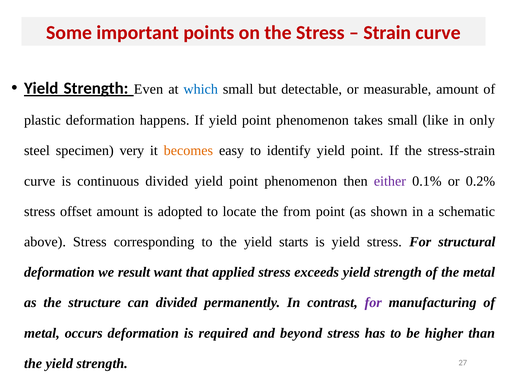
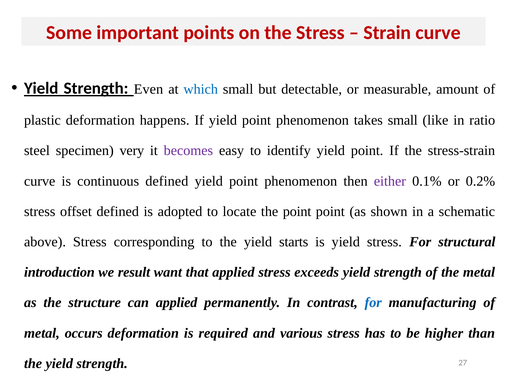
only: only -> ratio (482, 120)
becomes colour: orange -> purple (188, 151)
continuous divided: divided -> defined (167, 181)
offset amount: amount -> defined (118, 212)
the from: from -> point (297, 212)
deformation: deformation -> introduction (59, 272)
can divided: divided -> applied (177, 303)
for colour: purple -> blue (373, 303)
beyond: beyond -> various (301, 333)
